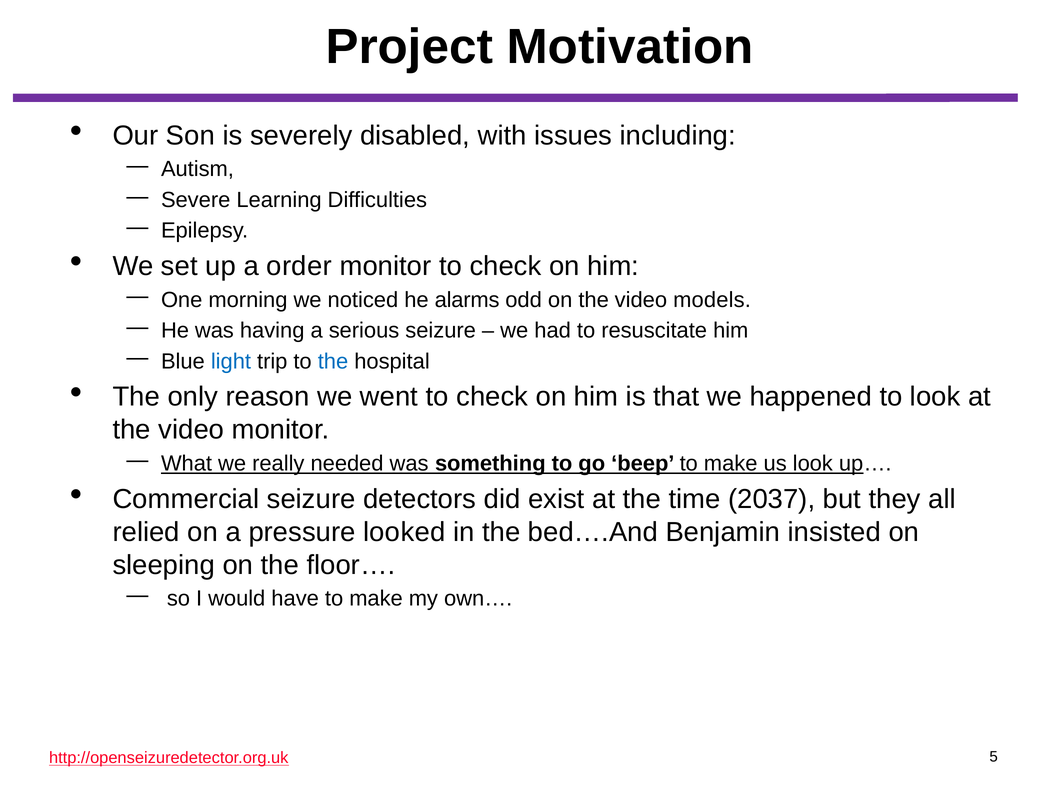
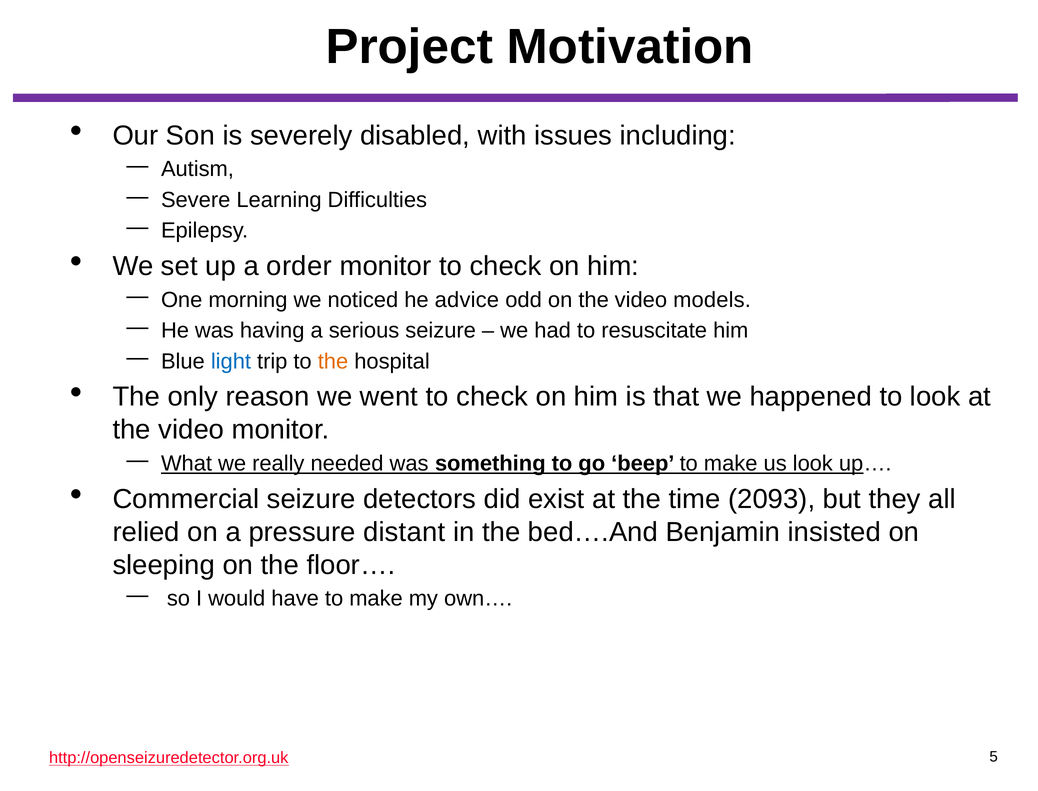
alarms: alarms -> advice (467, 300)
the colour: blue -> orange (333, 361)
2037: 2037 -> 2093 (772, 499)
looked: looked -> distant (404, 532)
